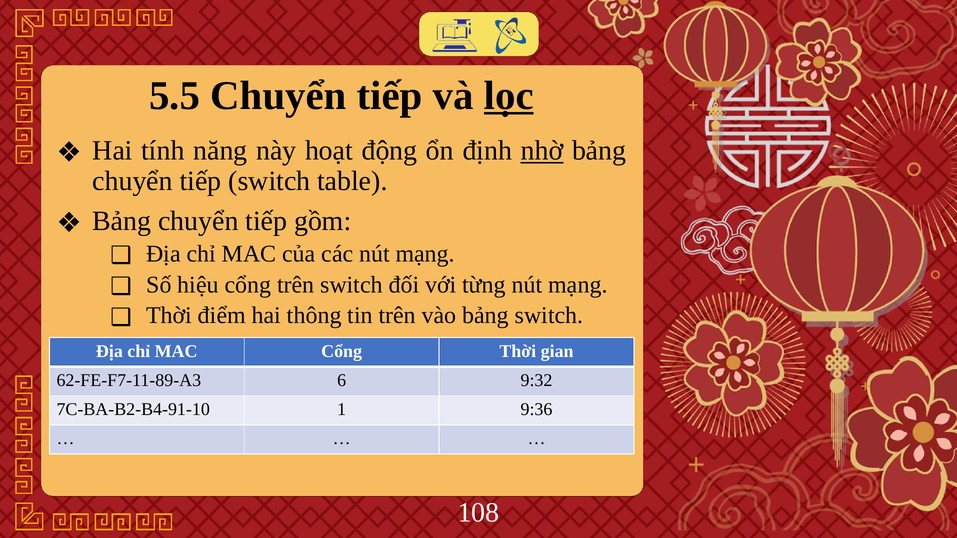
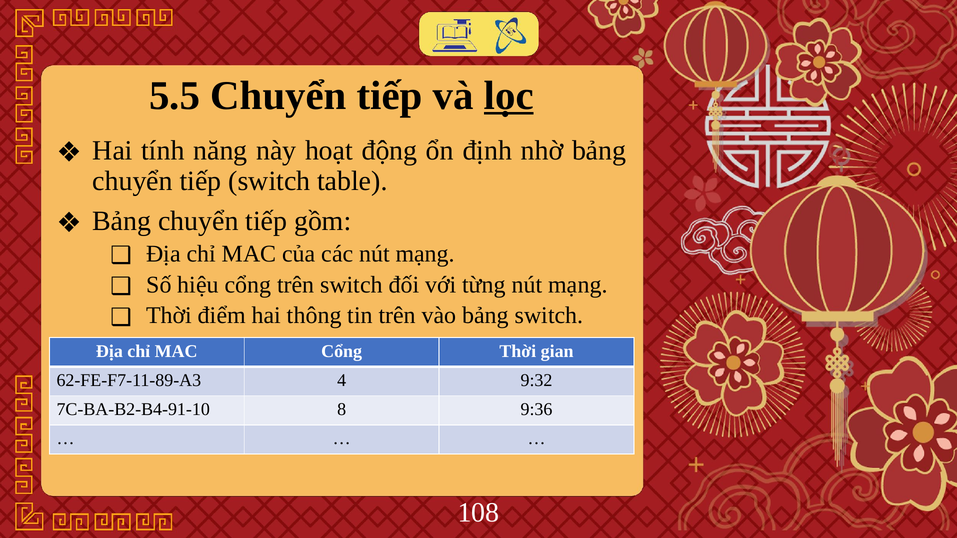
nhờ underline: present -> none (542, 151)
6: 6 -> 4 (342, 381)
1: 1 -> 8 (342, 410)
